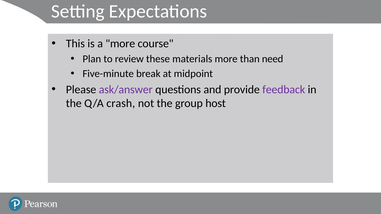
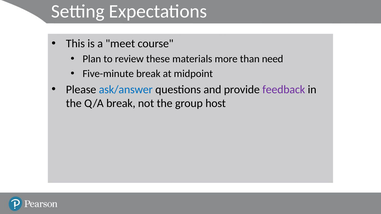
a more: more -> meet (120, 44)
ask/answer colour: purple -> blue (126, 90)
Q/A crash: crash -> break (121, 104)
